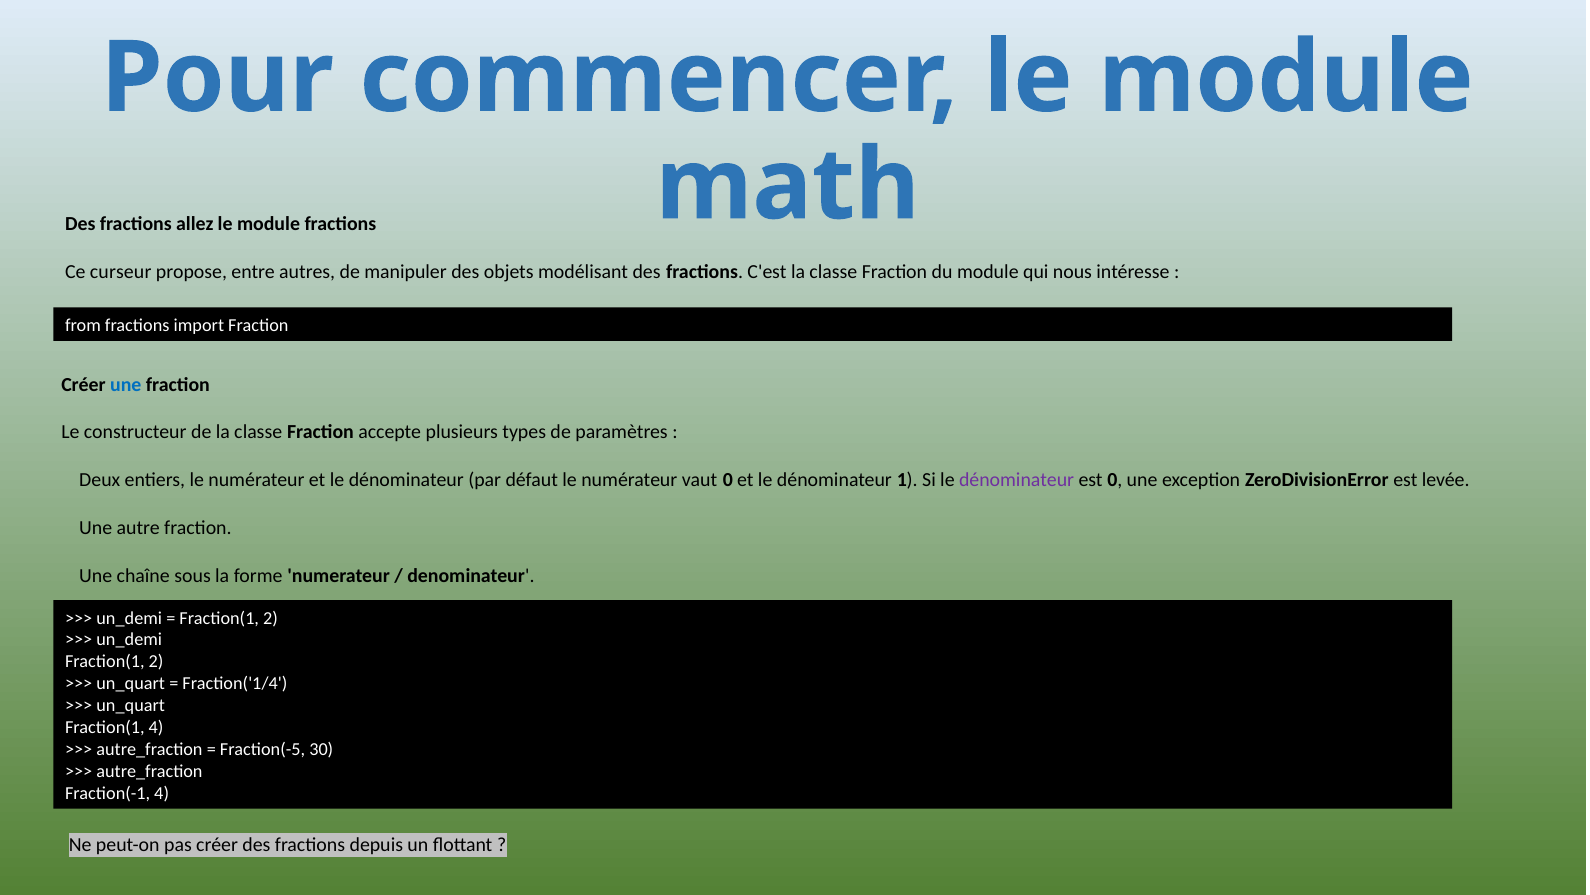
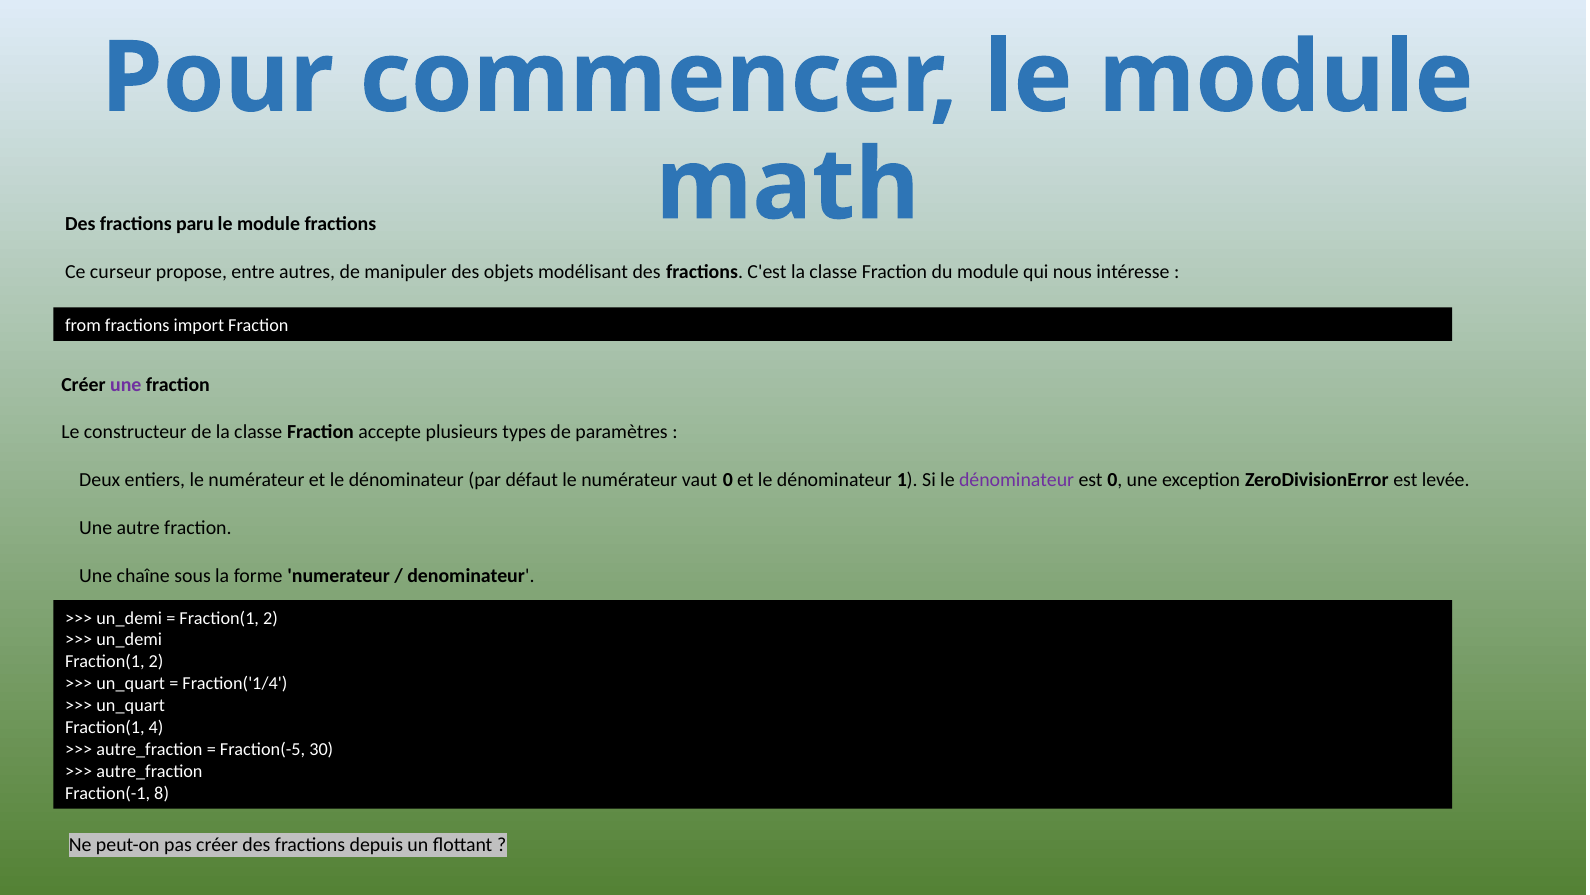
allez: allez -> paru (195, 224)
une colour: blue -> purple (126, 384)
Fraction(-1 4: 4 -> 8 (162, 793)
